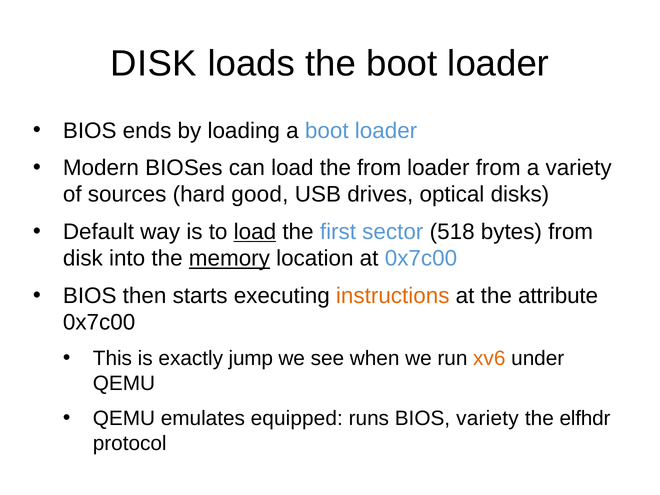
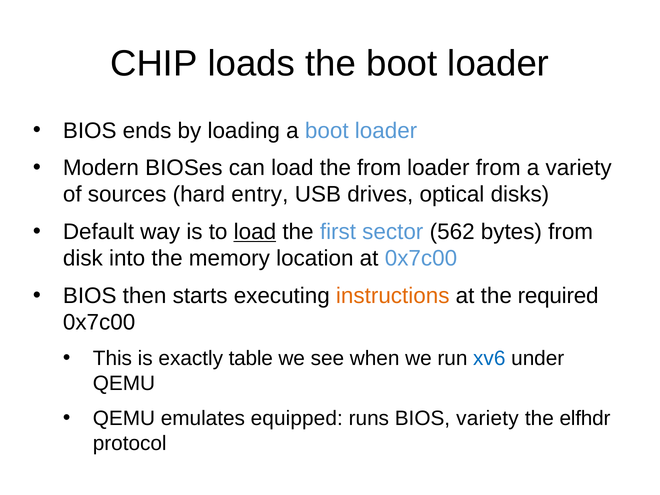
DISK: DISK -> CHIP (154, 64)
good: good -> entry (260, 195)
518: 518 -> 562 (452, 232)
memory underline: present -> none (229, 258)
attribute: attribute -> required (558, 296)
jump: jump -> table (251, 359)
xv6 colour: orange -> blue (489, 359)
